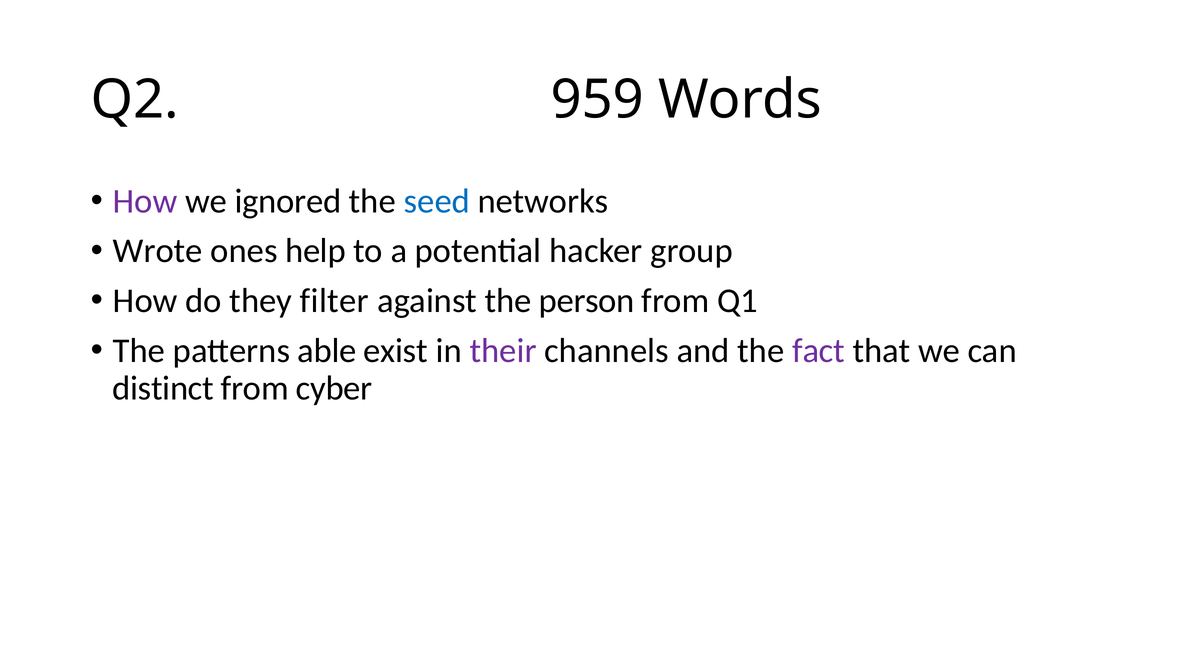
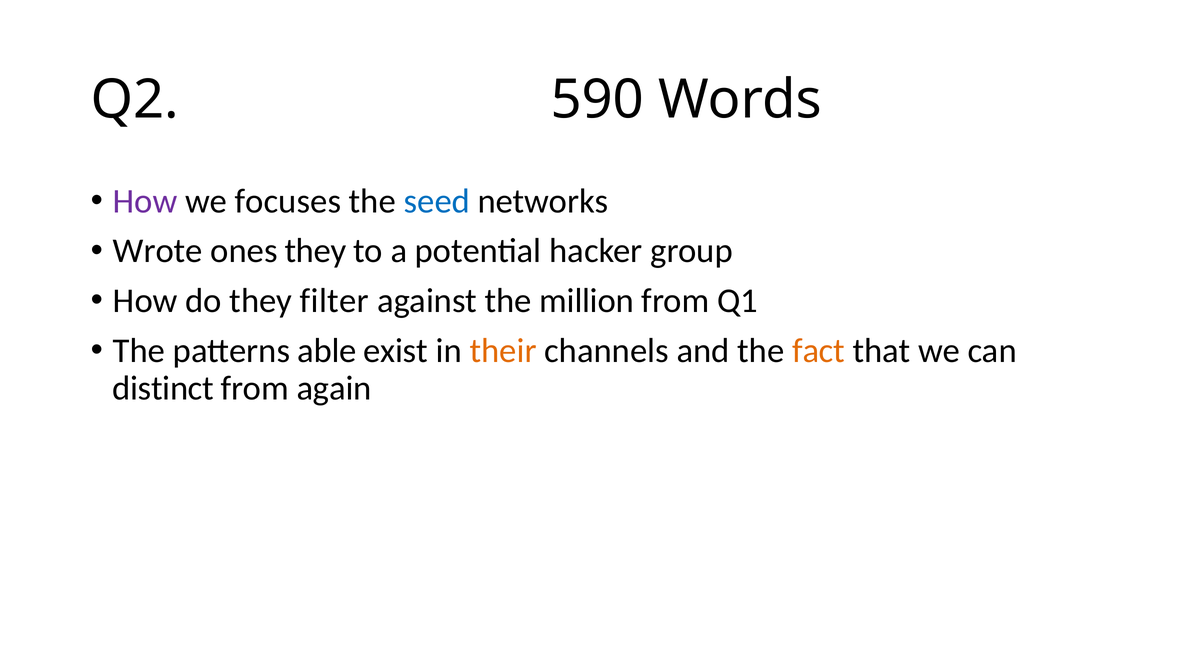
959: 959 -> 590 (597, 100)
ignored: ignored -> focuses (288, 201)
ones help: help -> they (316, 251)
person: person -> million (587, 301)
their colour: purple -> orange (503, 351)
fact colour: purple -> orange (819, 351)
cyber: cyber -> again (334, 388)
